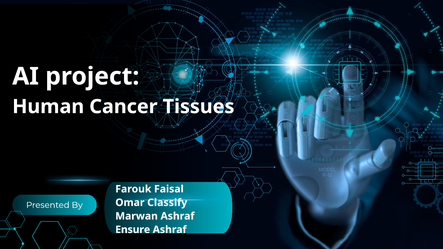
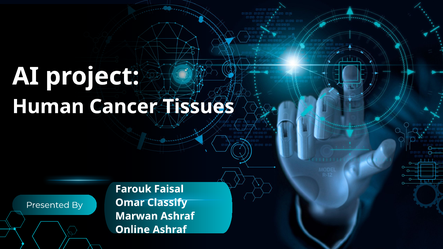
Ensure: Ensure -> Online (133, 230)
